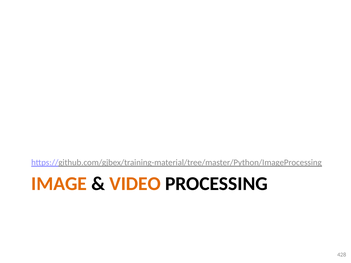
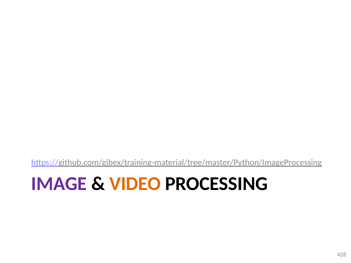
IMAGE colour: orange -> purple (59, 184)
